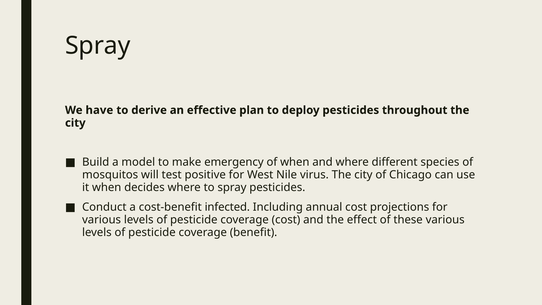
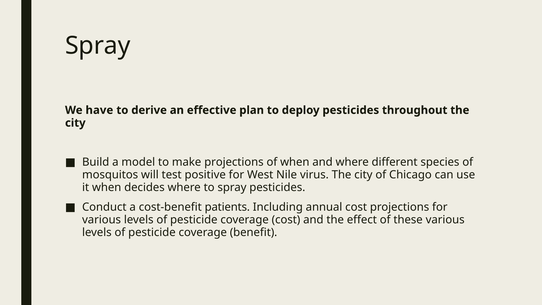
make emergency: emergency -> projections (234, 162)
infected: infected -> patients (227, 207)
